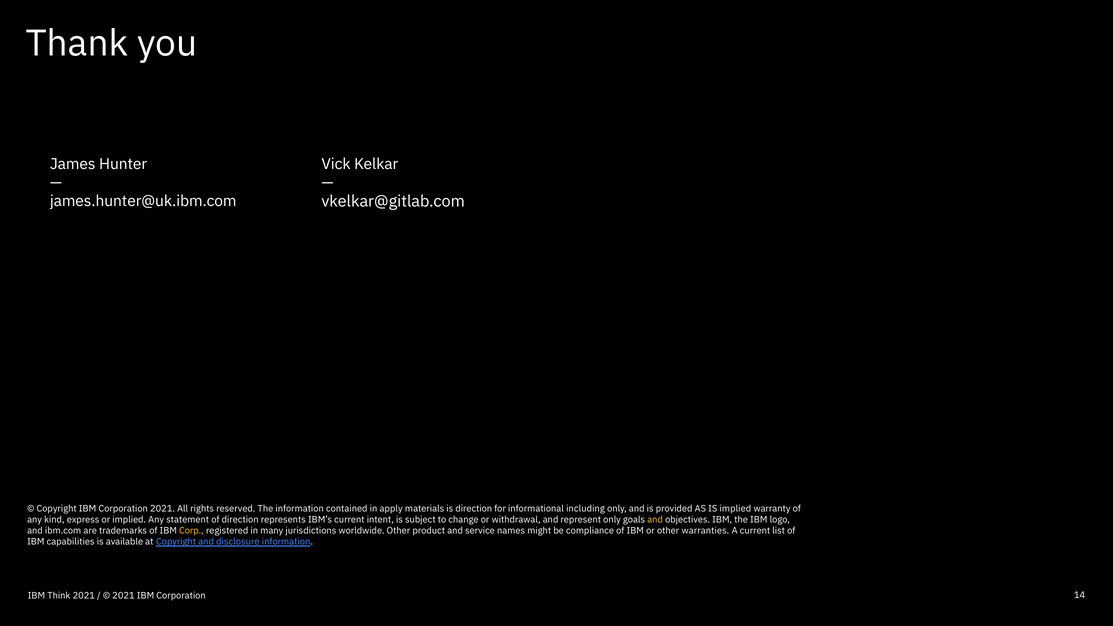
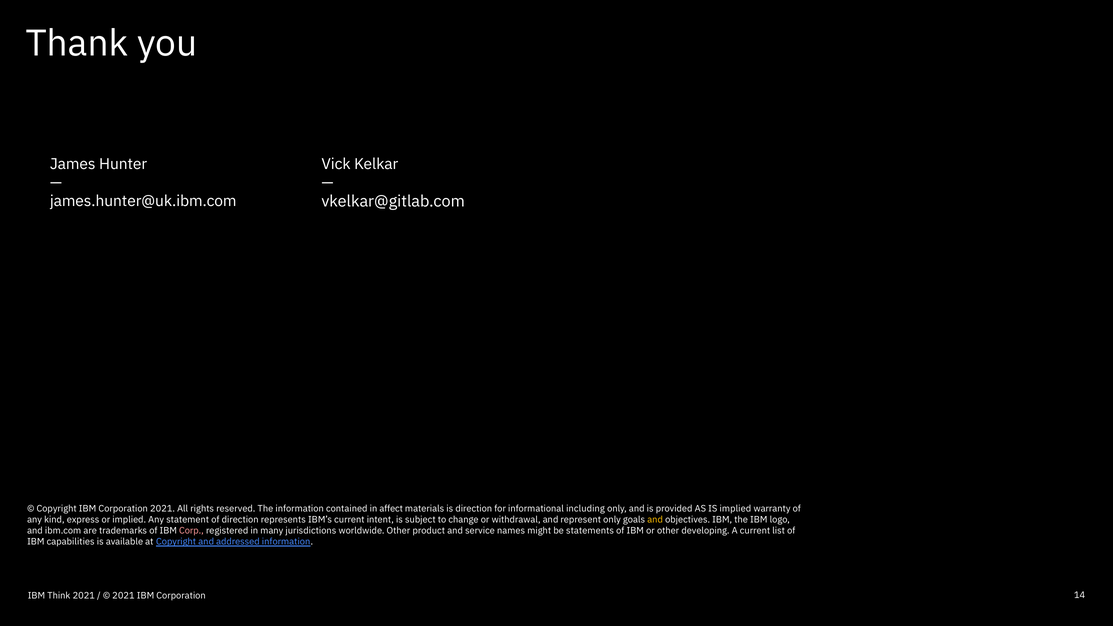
apply: apply -> affect (391, 509)
Corp colour: yellow -> pink (191, 531)
compliance: compliance -> statements (590, 531)
warranties: warranties -> developing (705, 531)
disclosure: disclosure -> addressed (238, 542)
